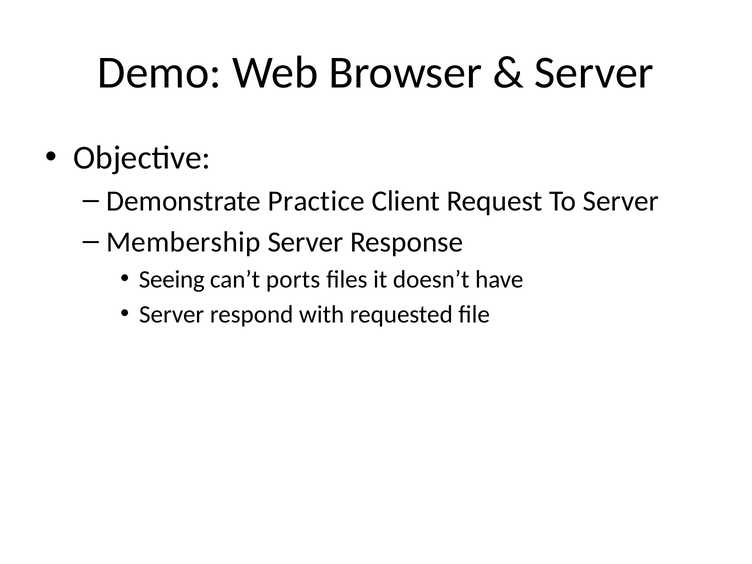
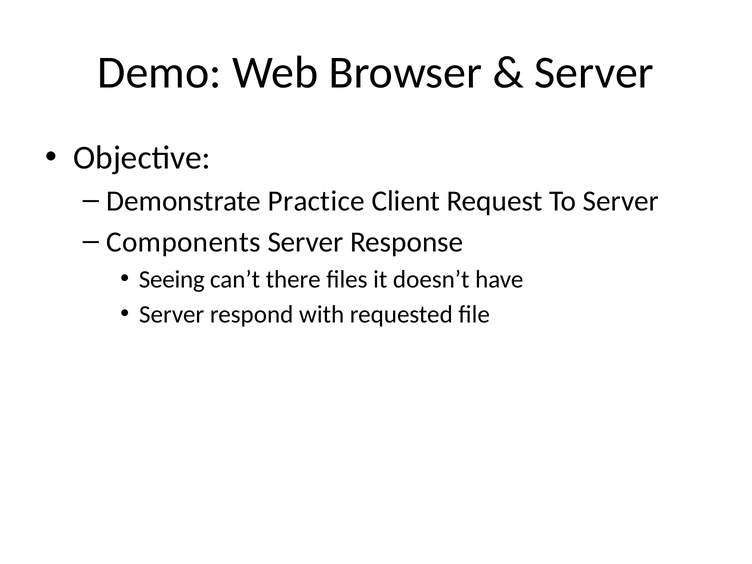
Membership: Membership -> Components (183, 242)
ports: ports -> there (293, 279)
